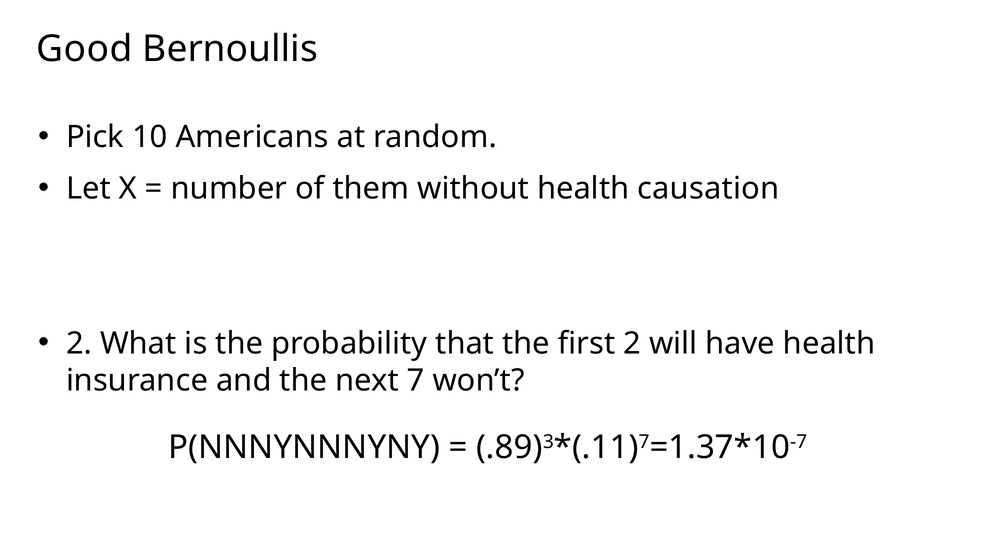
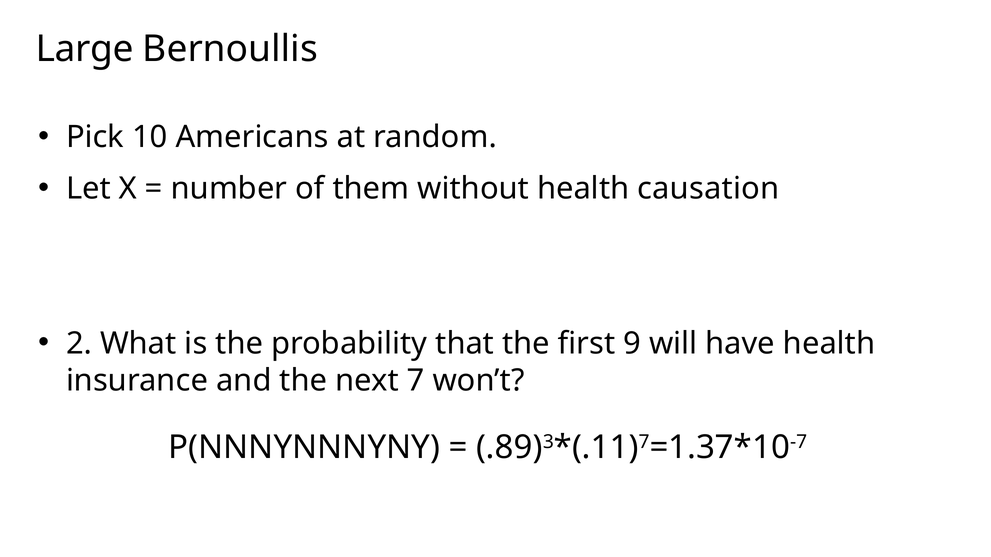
Good: Good -> Large (85, 49)
first 2: 2 -> 9 (632, 344)
